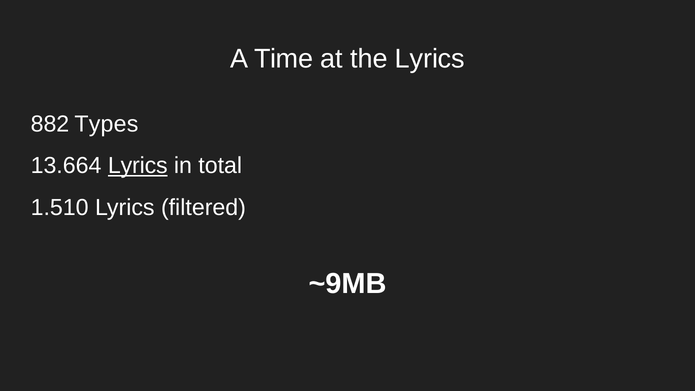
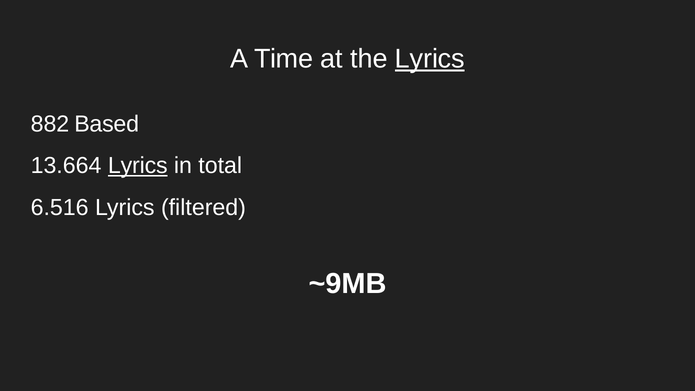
Lyrics underline: none -> present (430, 59)
Types: Types -> Based (107, 124)
1.510: 1.510 -> 6.516 (60, 207)
